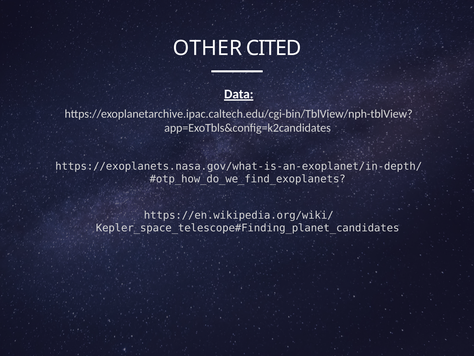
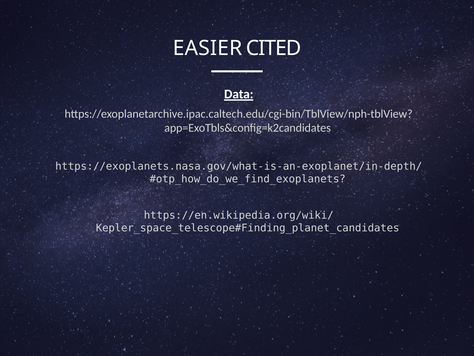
OTHER: OTHER -> EASIER (207, 48)
